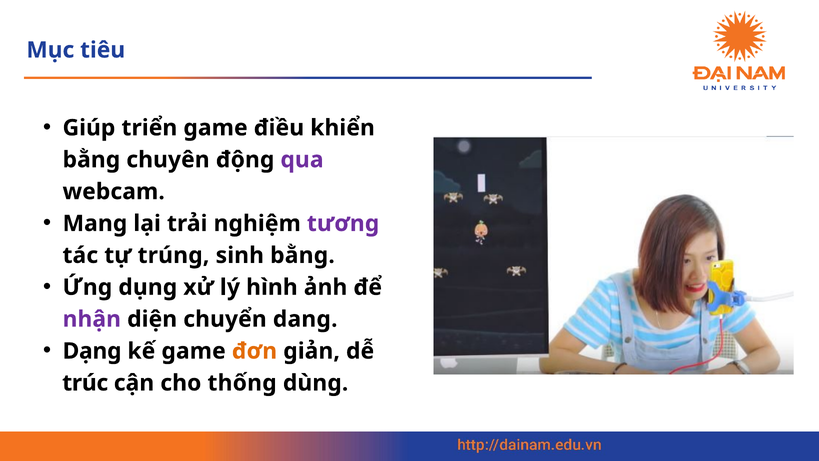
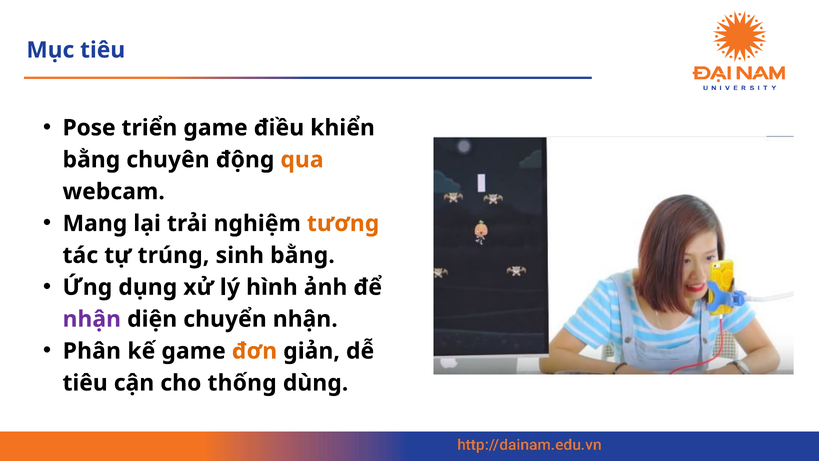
Giúp: Giúp -> Pose (89, 128)
qua colour: purple -> orange (302, 160)
tương colour: purple -> orange (343, 223)
chuyển dang: dang -> nhận (305, 319)
Dạng: Dạng -> Phân (92, 351)
trúc: trúc -> tiêu (85, 383)
